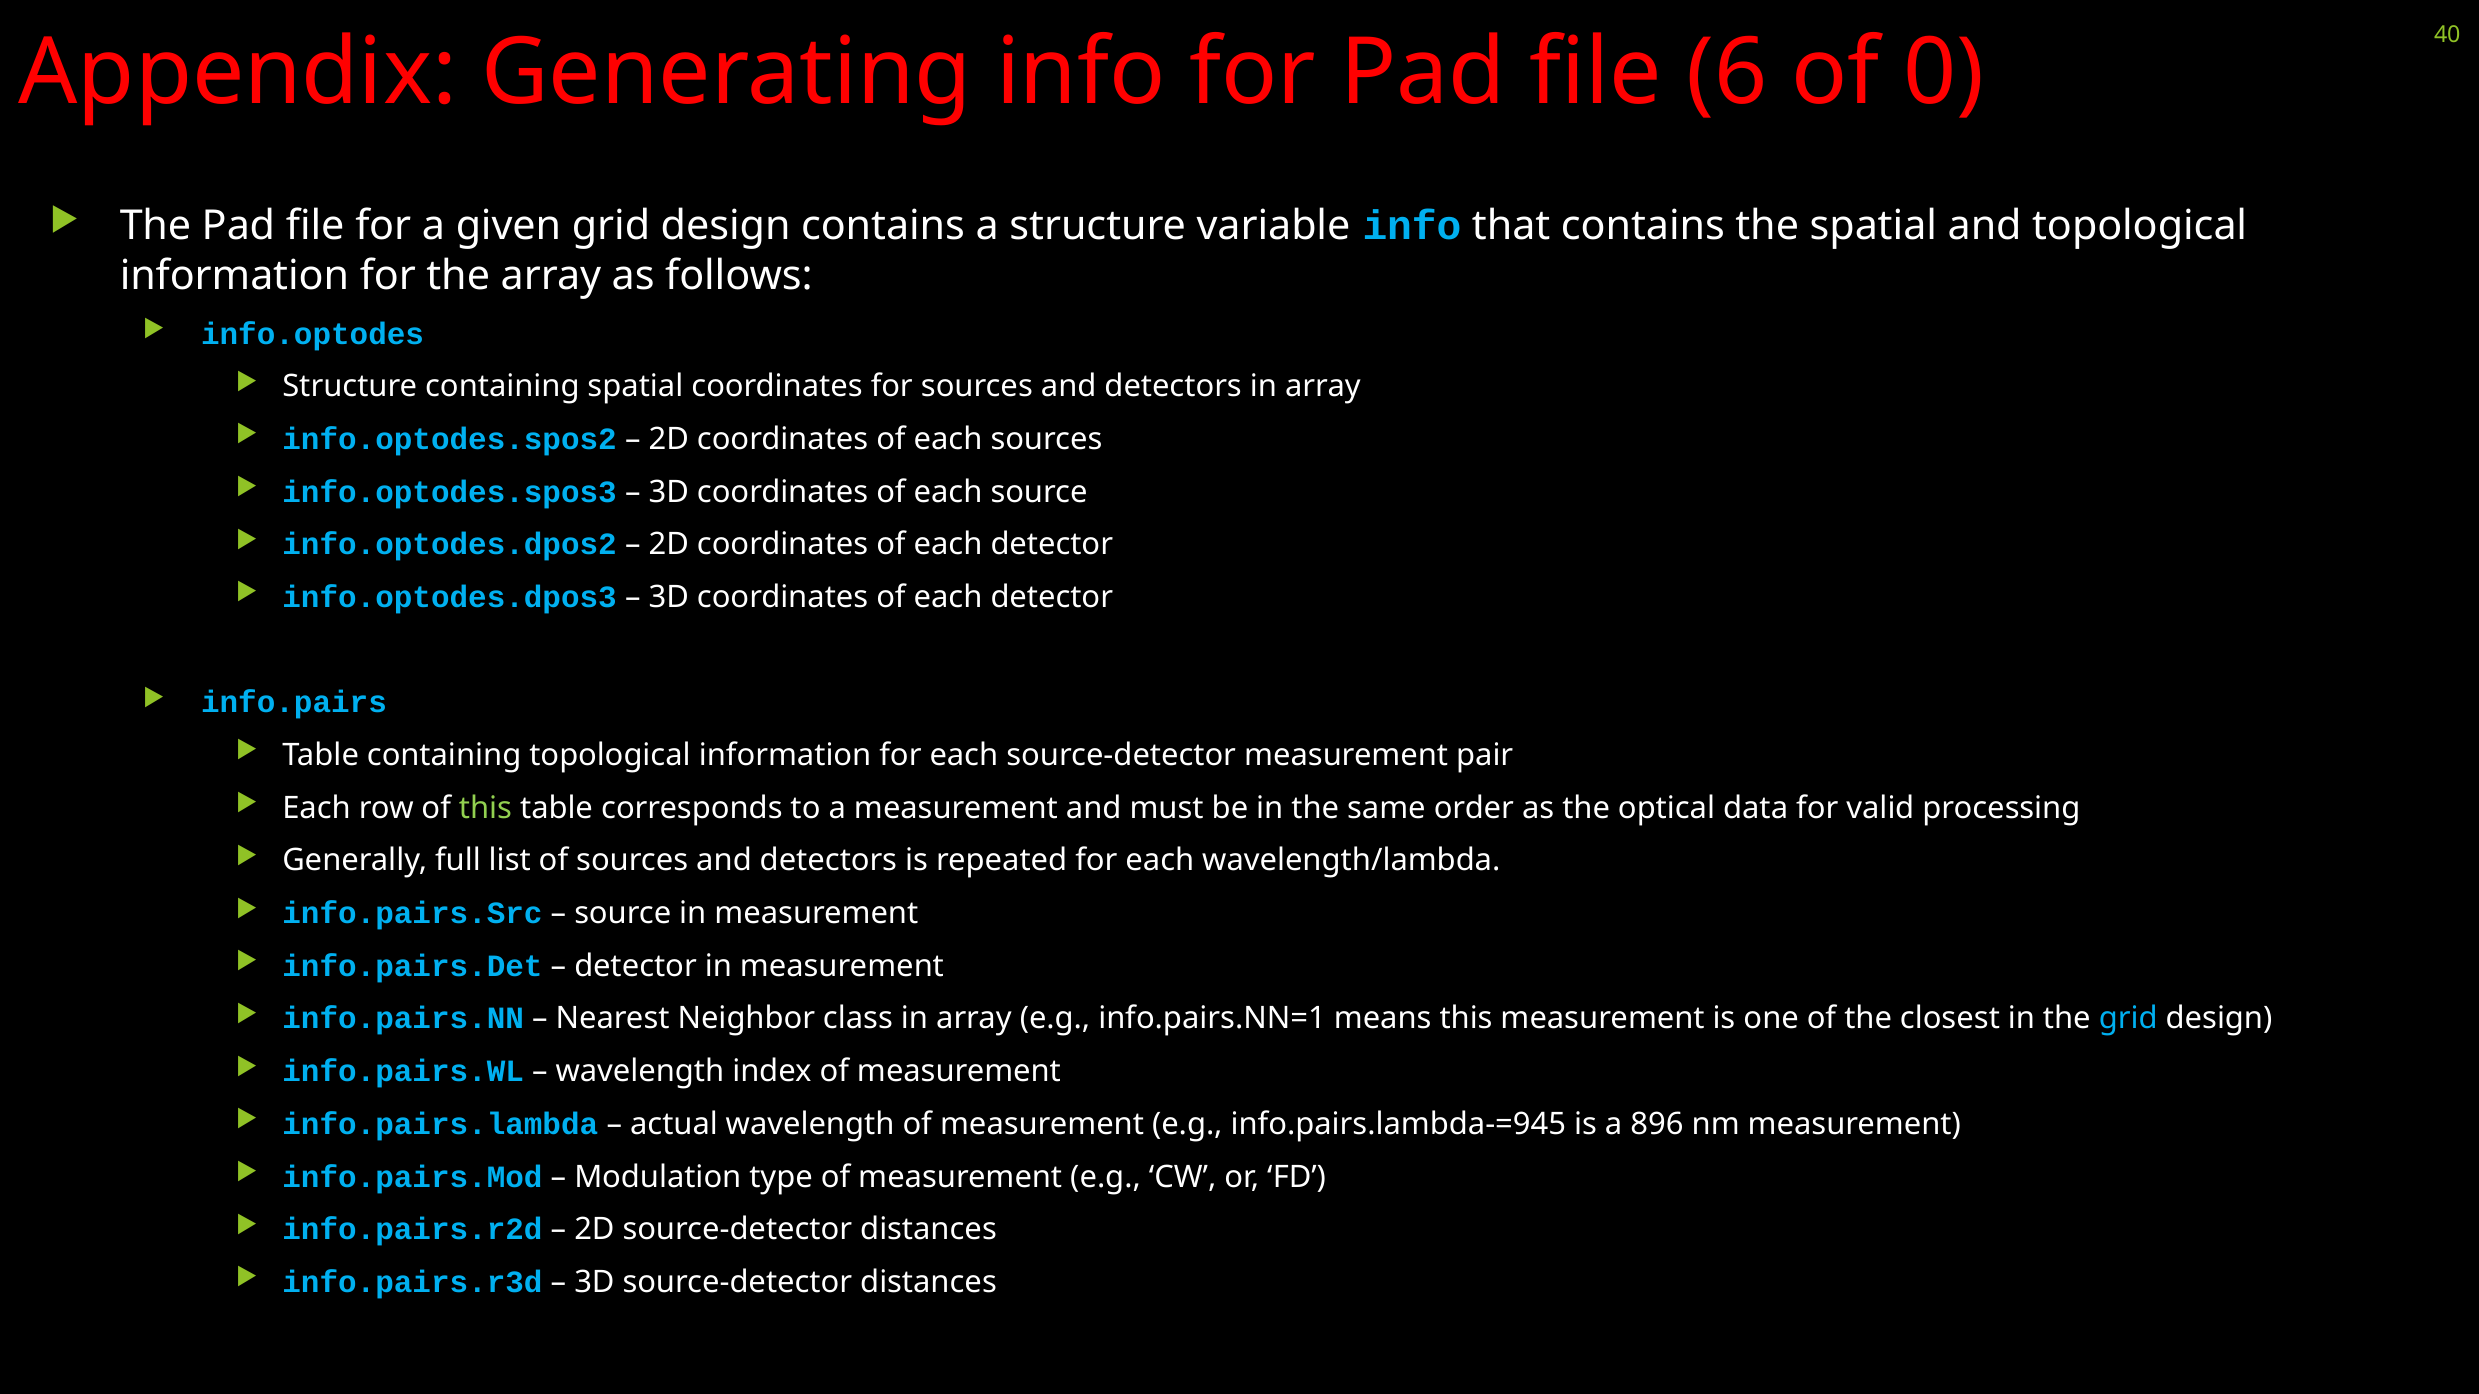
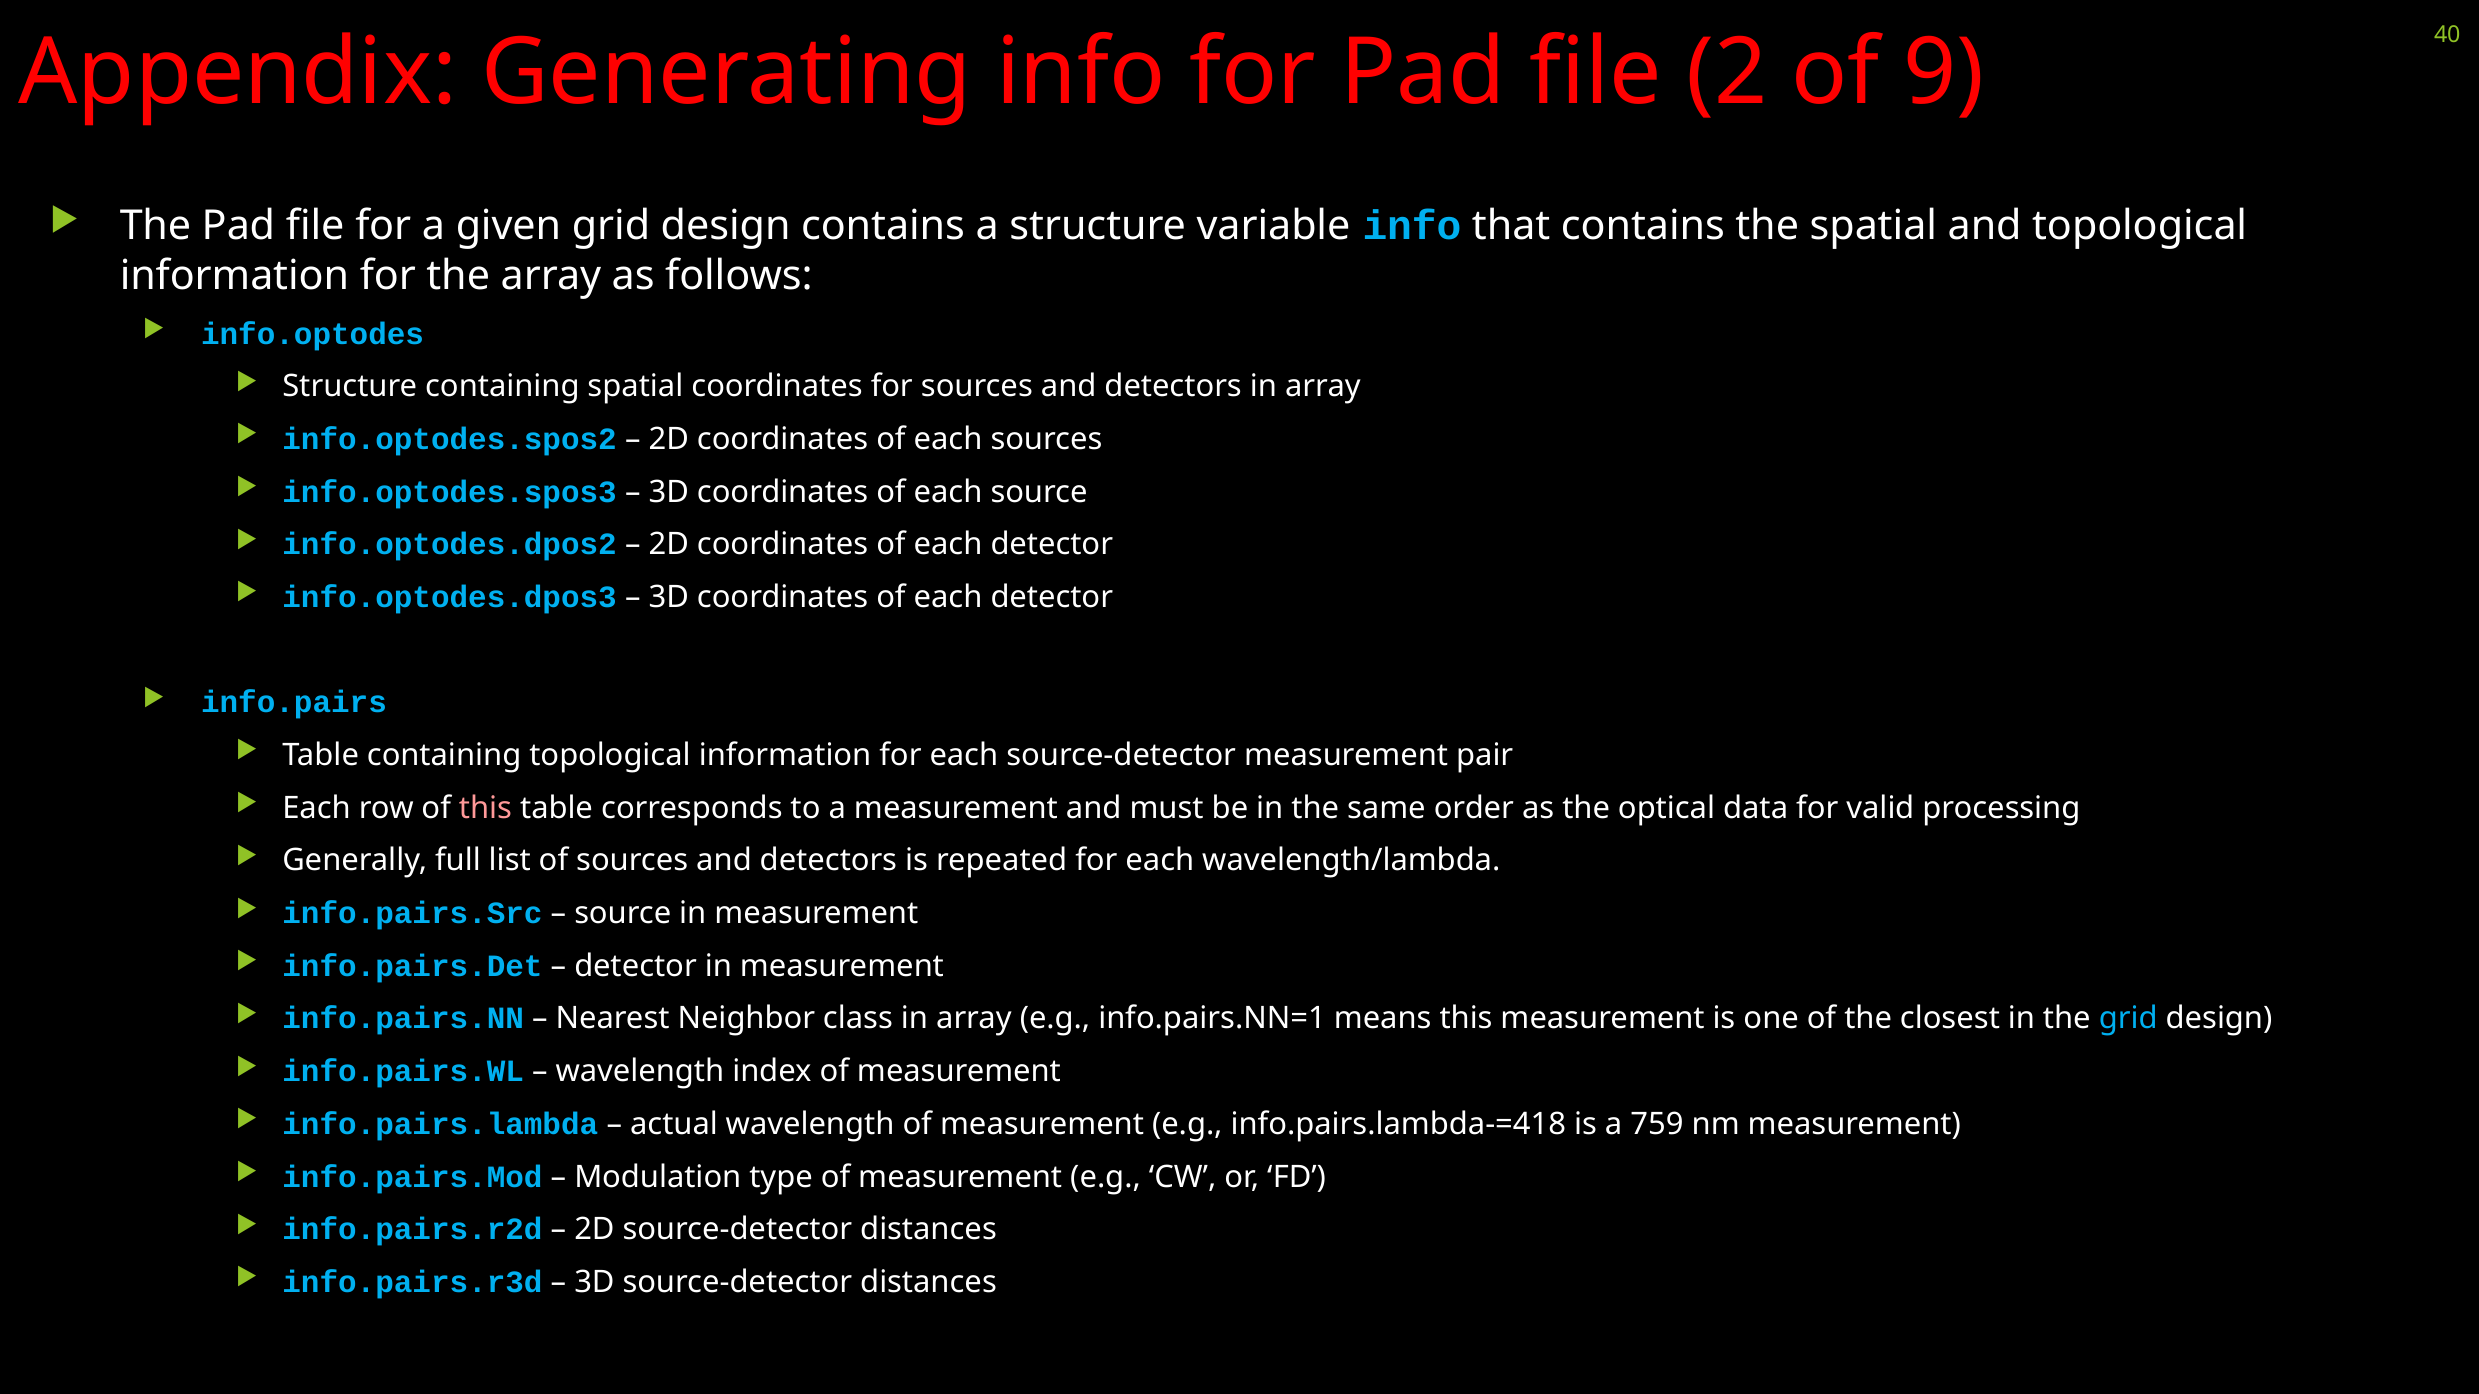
6: 6 -> 2 (1727, 72)
0: 0 -> 9 (1944, 72)
this colour: light green -> pink (485, 808)
info.pairs.lambda-=945: info.pairs.lambda-=945 -> info.pairs.lambda-=418 (1398, 1124)
896: 896 -> 759 (1657, 1124)
